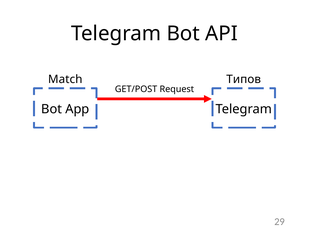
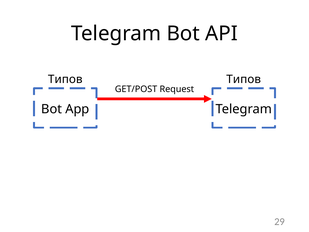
Match: Match -> Типов (65, 79)
